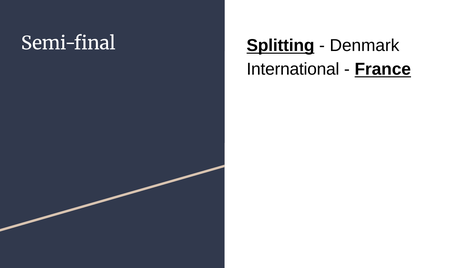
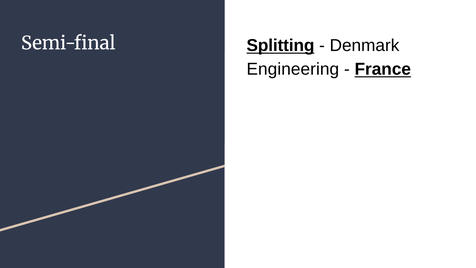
International: International -> Engineering (293, 69)
